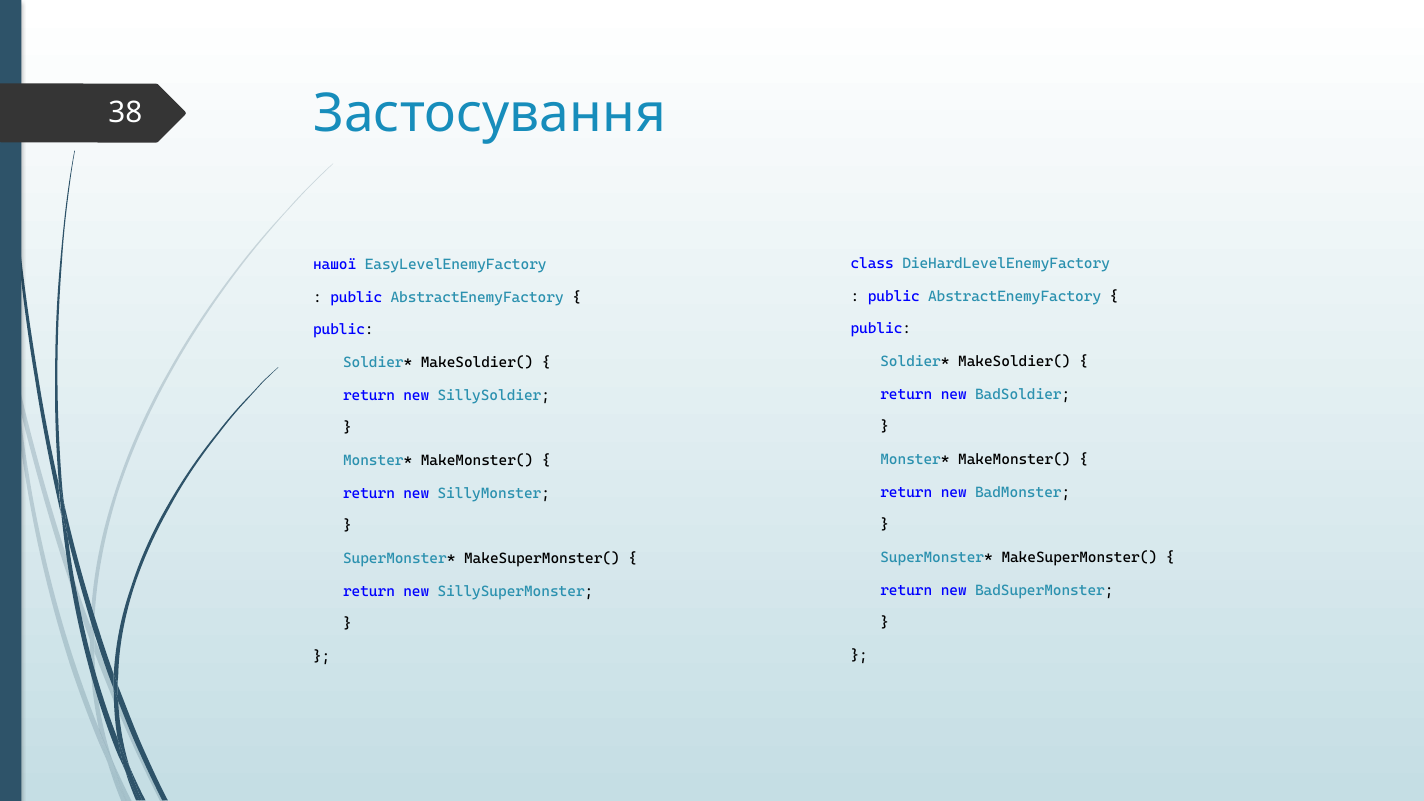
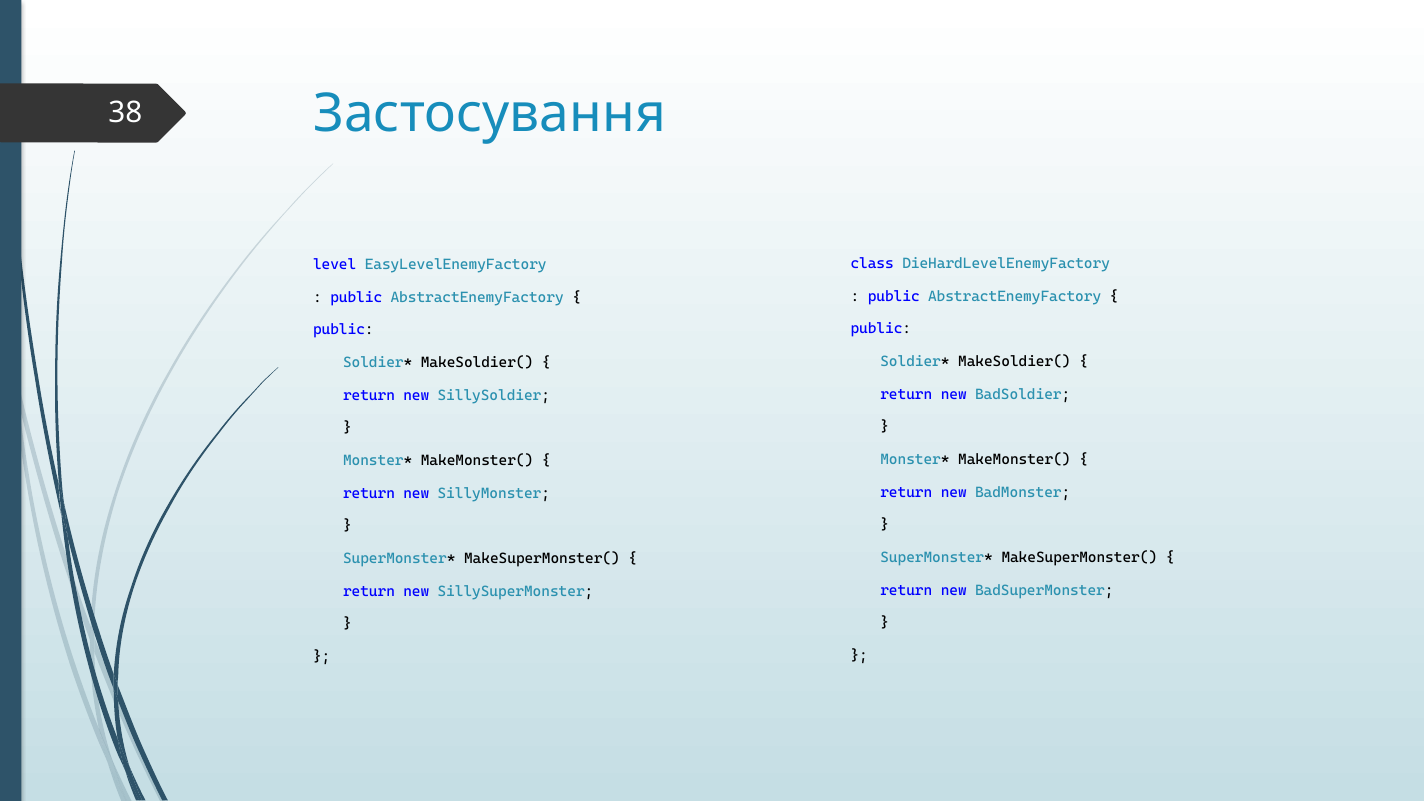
нашої: нашої -> level (335, 264)
